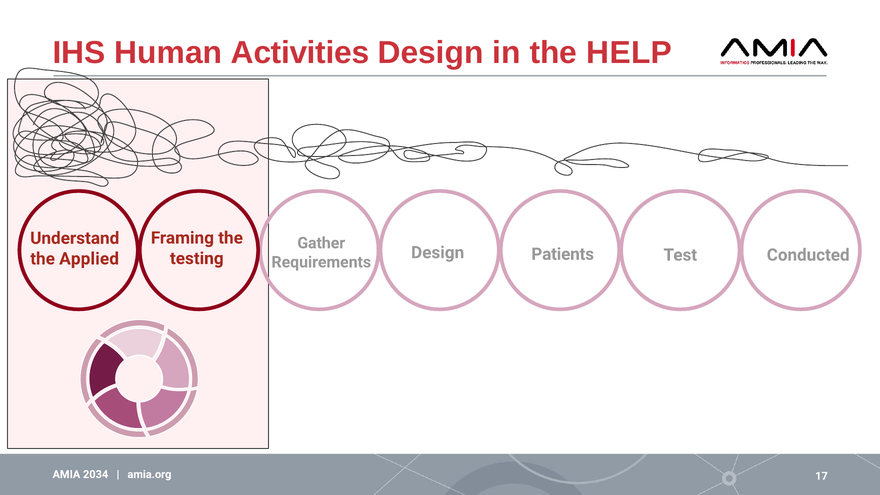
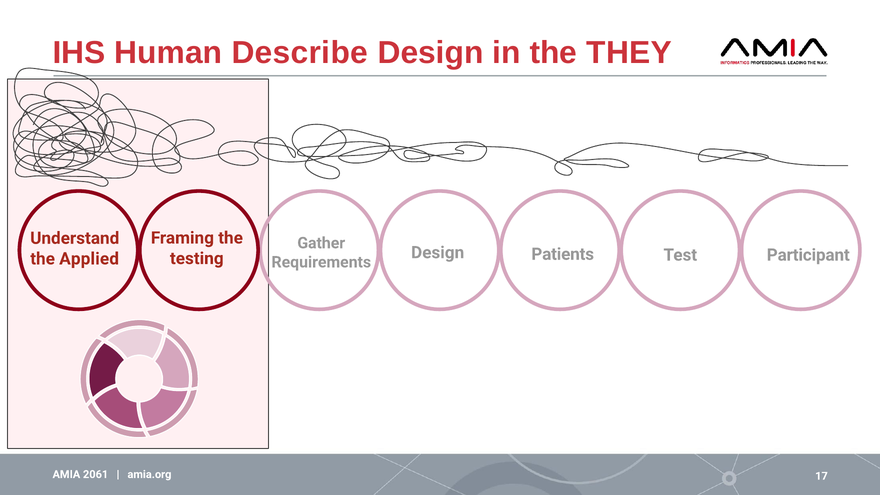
Activities: Activities -> Describe (300, 53)
HELP: HELP -> THEY (629, 53)
Conducted: Conducted -> Participant (808, 255)
2034: 2034 -> 2061 (96, 474)
